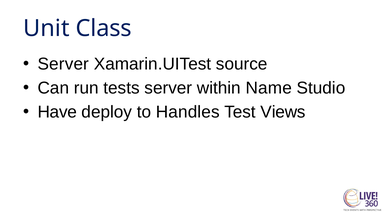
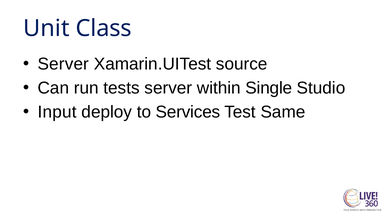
Name: Name -> Single (269, 88)
Have: Have -> Input (57, 112)
Handles: Handles -> Services (188, 112)
Views: Views -> Same (283, 112)
